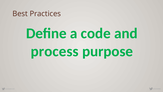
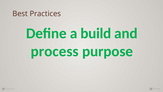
code: code -> build (96, 33)
